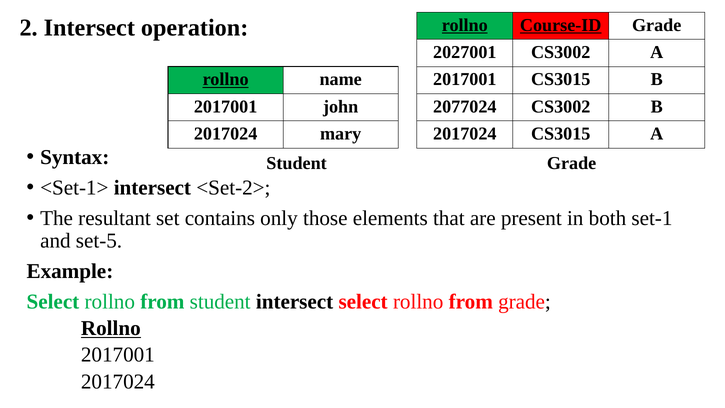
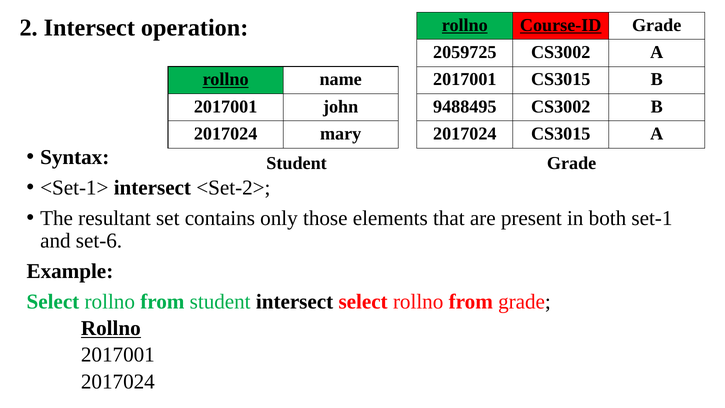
2027001: 2027001 -> 2059725 (465, 52)
2077024: 2077024 -> 9488495 (465, 107)
set-5: set-5 -> set-6 (99, 241)
